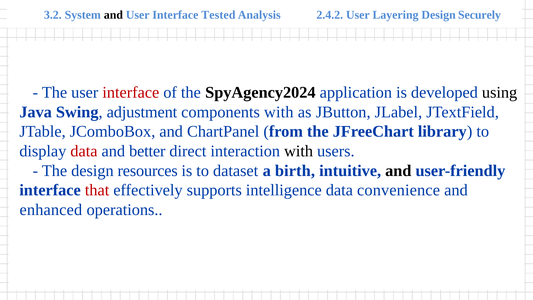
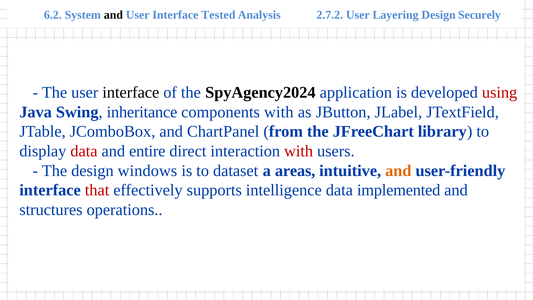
3.2: 3.2 -> 6.2 (53, 15)
2.4.2: 2.4.2 -> 2.7.2 (330, 15)
interface colour: red -> black (131, 92)
using colour: black -> red (500, 92)
adjustment: adjustment -> inheritance (142, 112)
better: better -> entire (147, 151)
with colour: black -> red (299, 151)
resources: resources -> windows (147, 171)
birth: birth -> areas (295, 171)
and colour: black -> orange (398, 171)
convenience: convenience -> implemented (399, 190)
enhanced: enhanced -> structures (51, 210)
